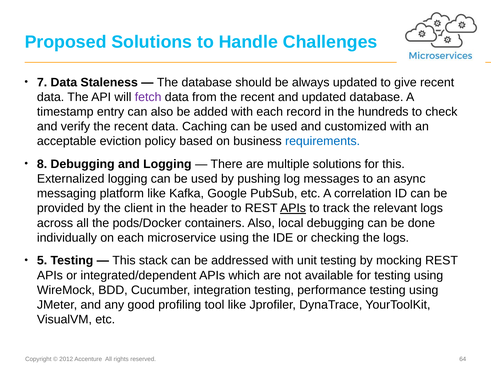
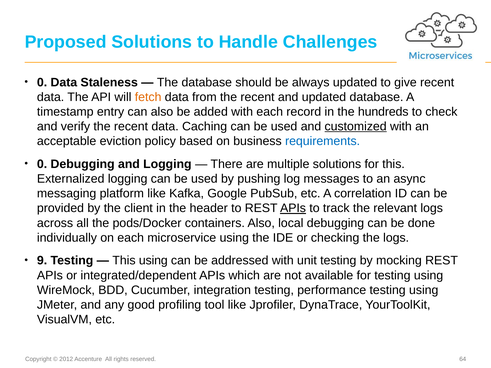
7: 7 -> 0 (42, 82)
fetch colour: purple -> orange (148, 97)
customized underline: none -> present (356, 127)
8: 8 -> 0 (42, 164)
5: 5 -> 9 (42, 261)
This stack: stack -> using (153, 261)
